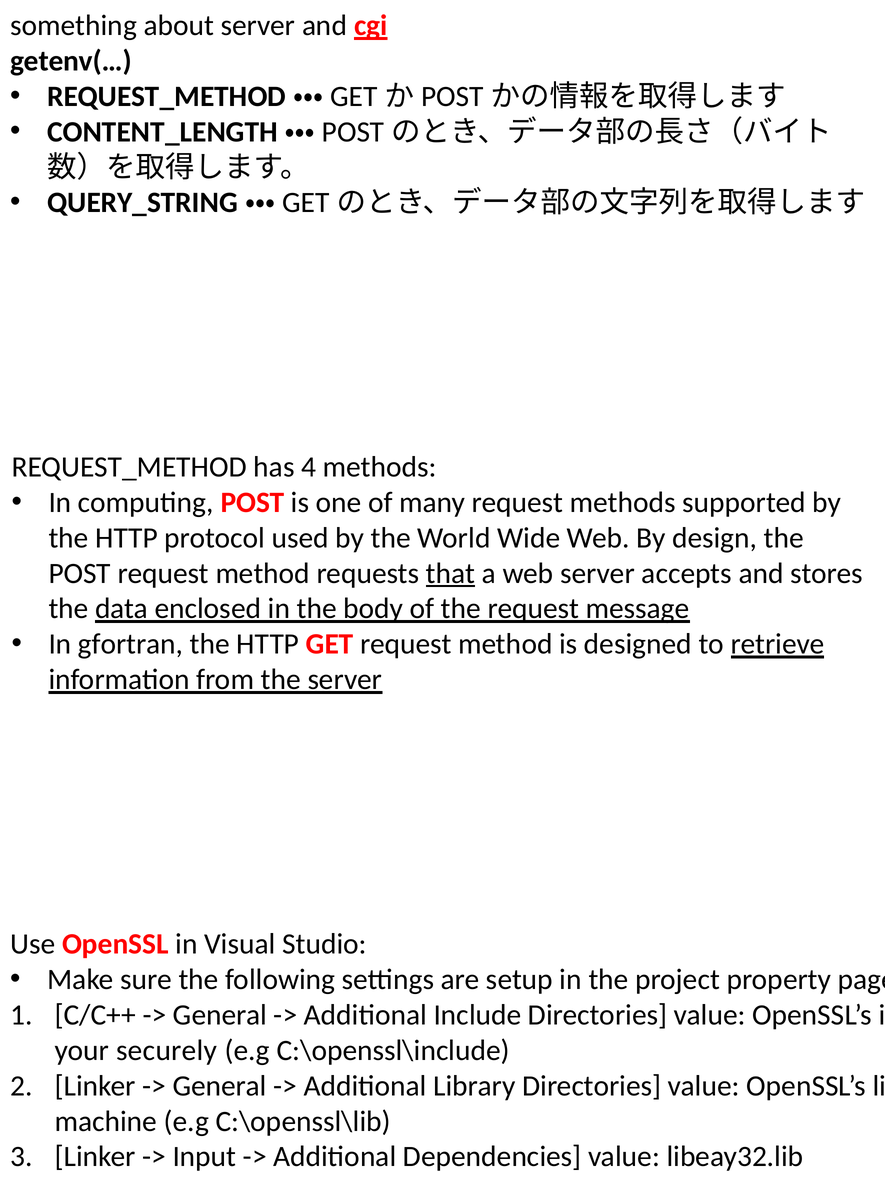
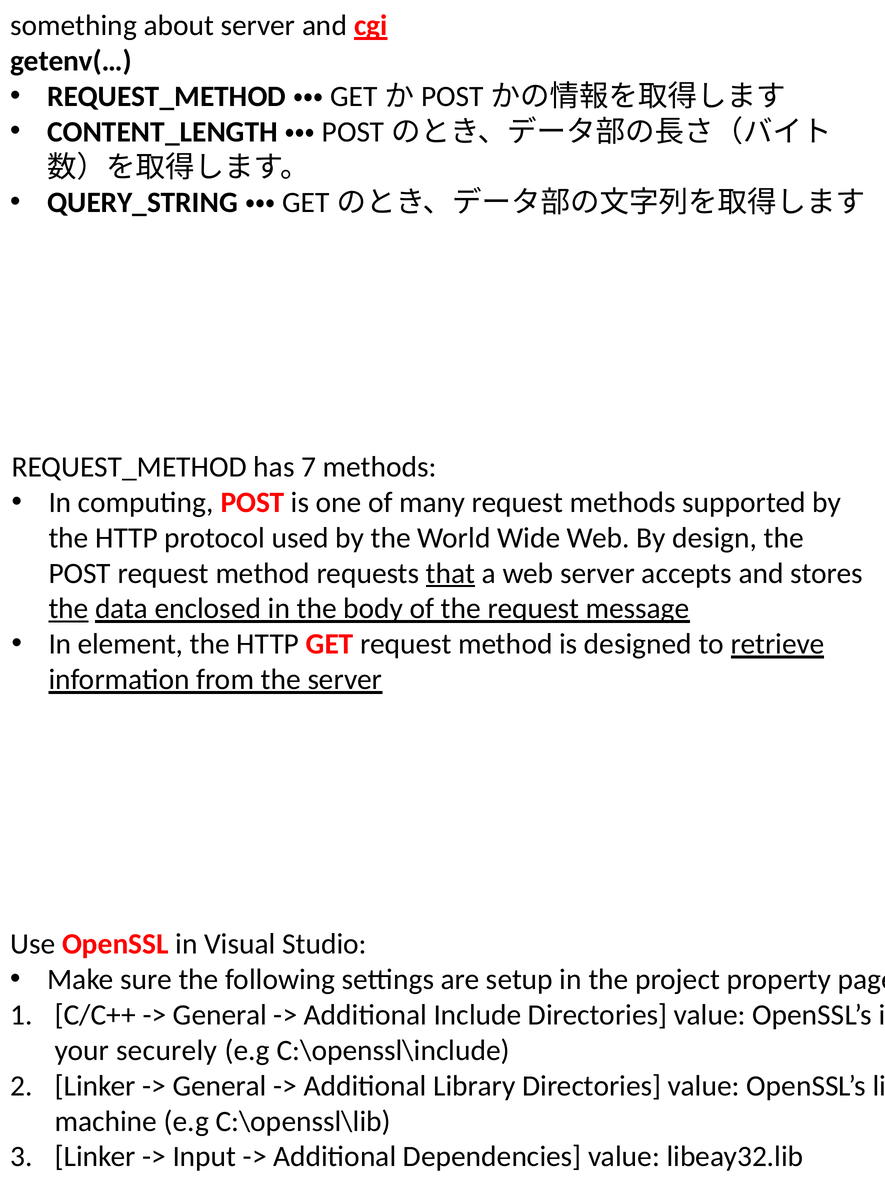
4: 4 -> 7 (309, 467)
the underline: none -> present (69, 608)
gfortran: gfortran -> element (131, 644)
